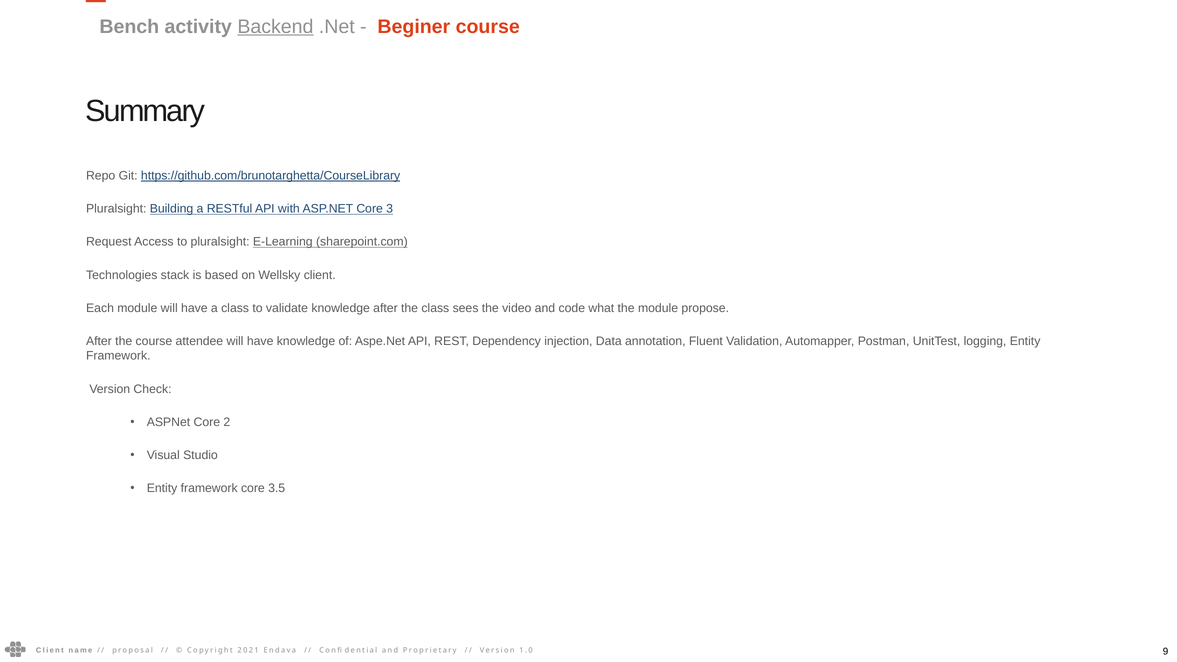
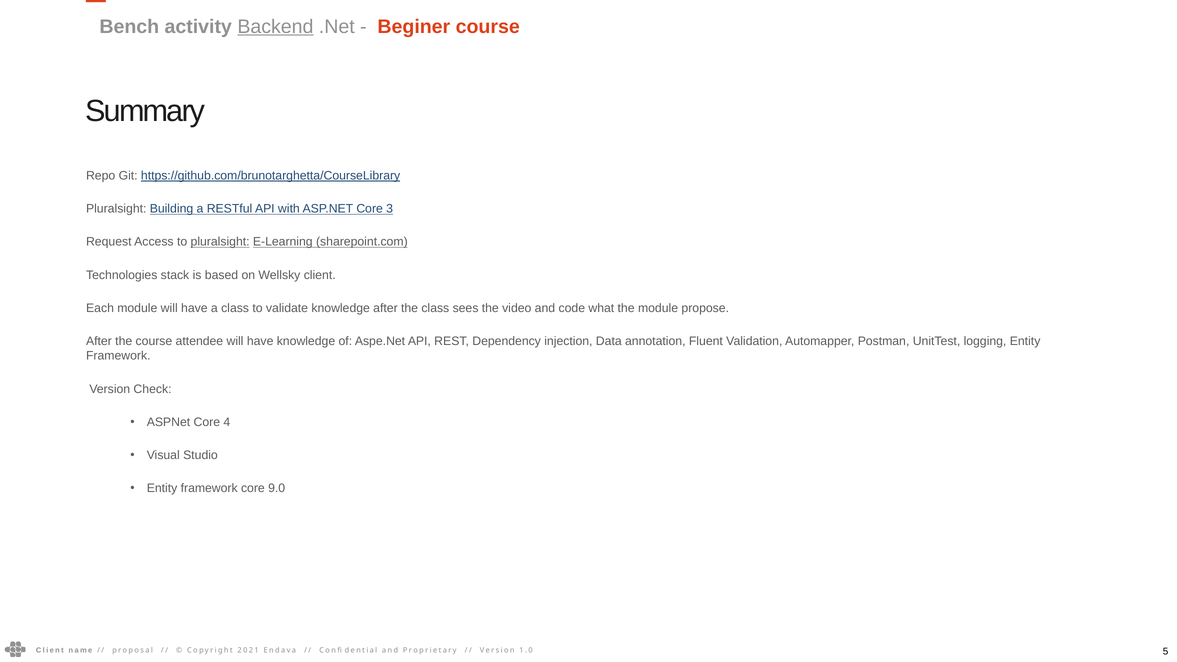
pluralsight underline: none -> present (220, 242)
2: 2 -> 4 (227, 422)
3.5: 3.5 -> 9.0 (277, 488)
9: 9 -> 5 (1165, 651)
